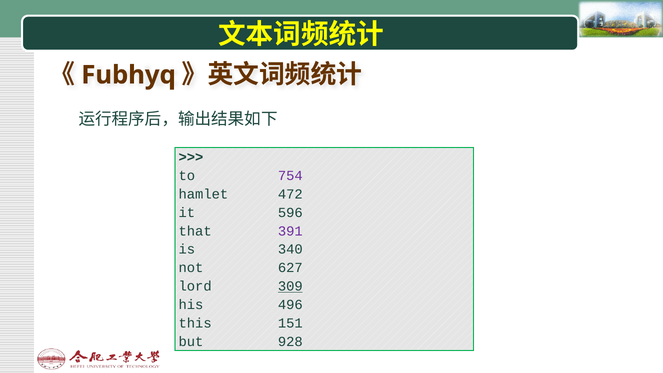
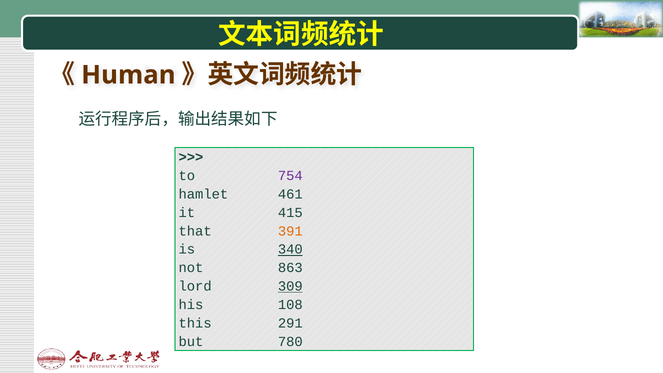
Fubhyq: Fubhyq -> Human (128, 75)
472: 472 -> 461 (290, 194)
596: 596 -> 415 (290, 213)
391 colour: purple -> orange (290, 231)
340 underline: none -> present (290, 249)
627: 627 -> 863 (290, 268)
496: 496 -> 108 (290, 305)
151: 151 -> 291 (290, 323)
928: 928 -> 780 (290, 342)
